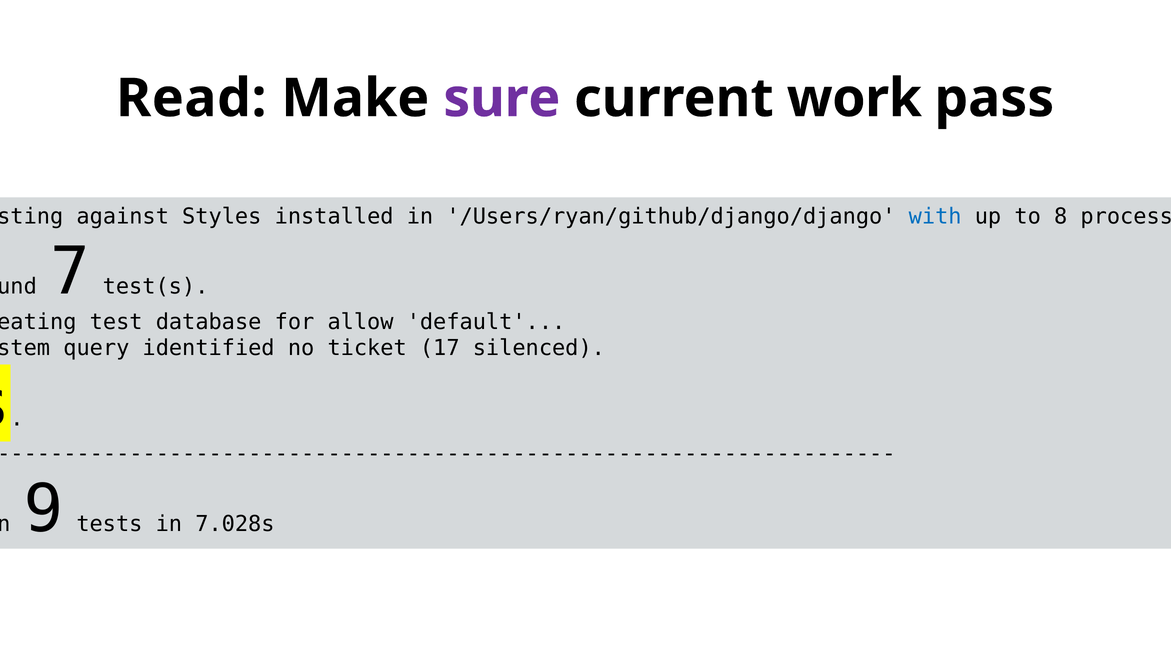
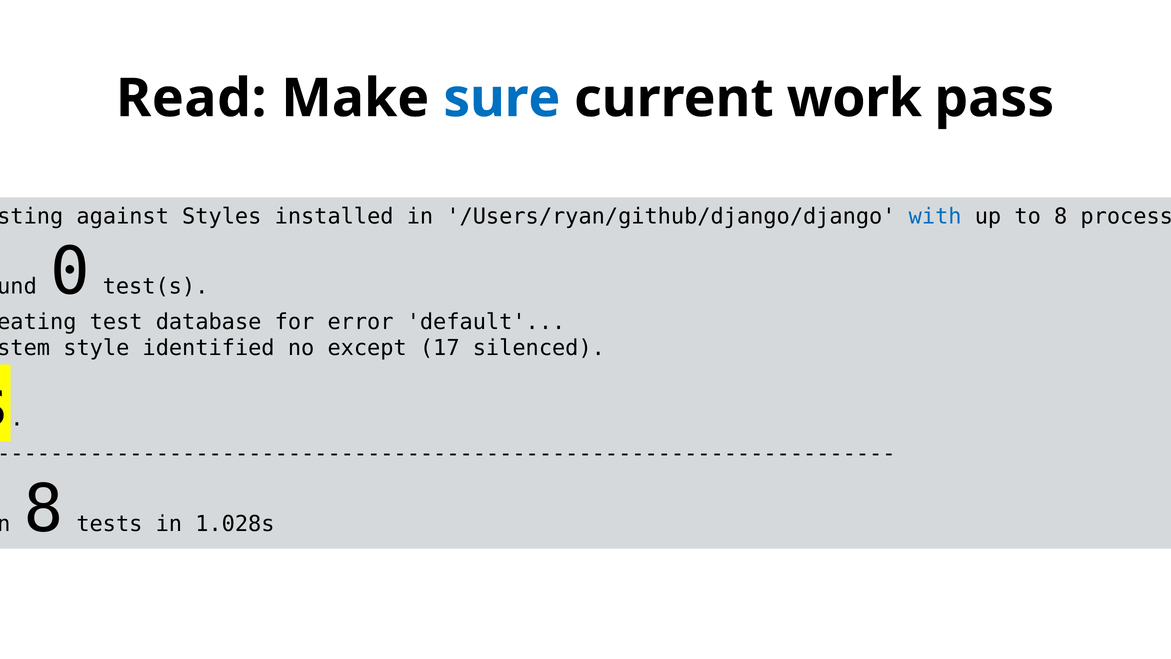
sure colour: purple -> blue (502, 98)
7: 7 -> 0 (70, 272)
allow: allow -> error (361, 322)
query: query -> style (96, 348)
ticket: ticket -> except (367, 348)
9: 9 -> 8 (44, 509)
7.028s: 7.028s -> 1.028s (235, 524)
